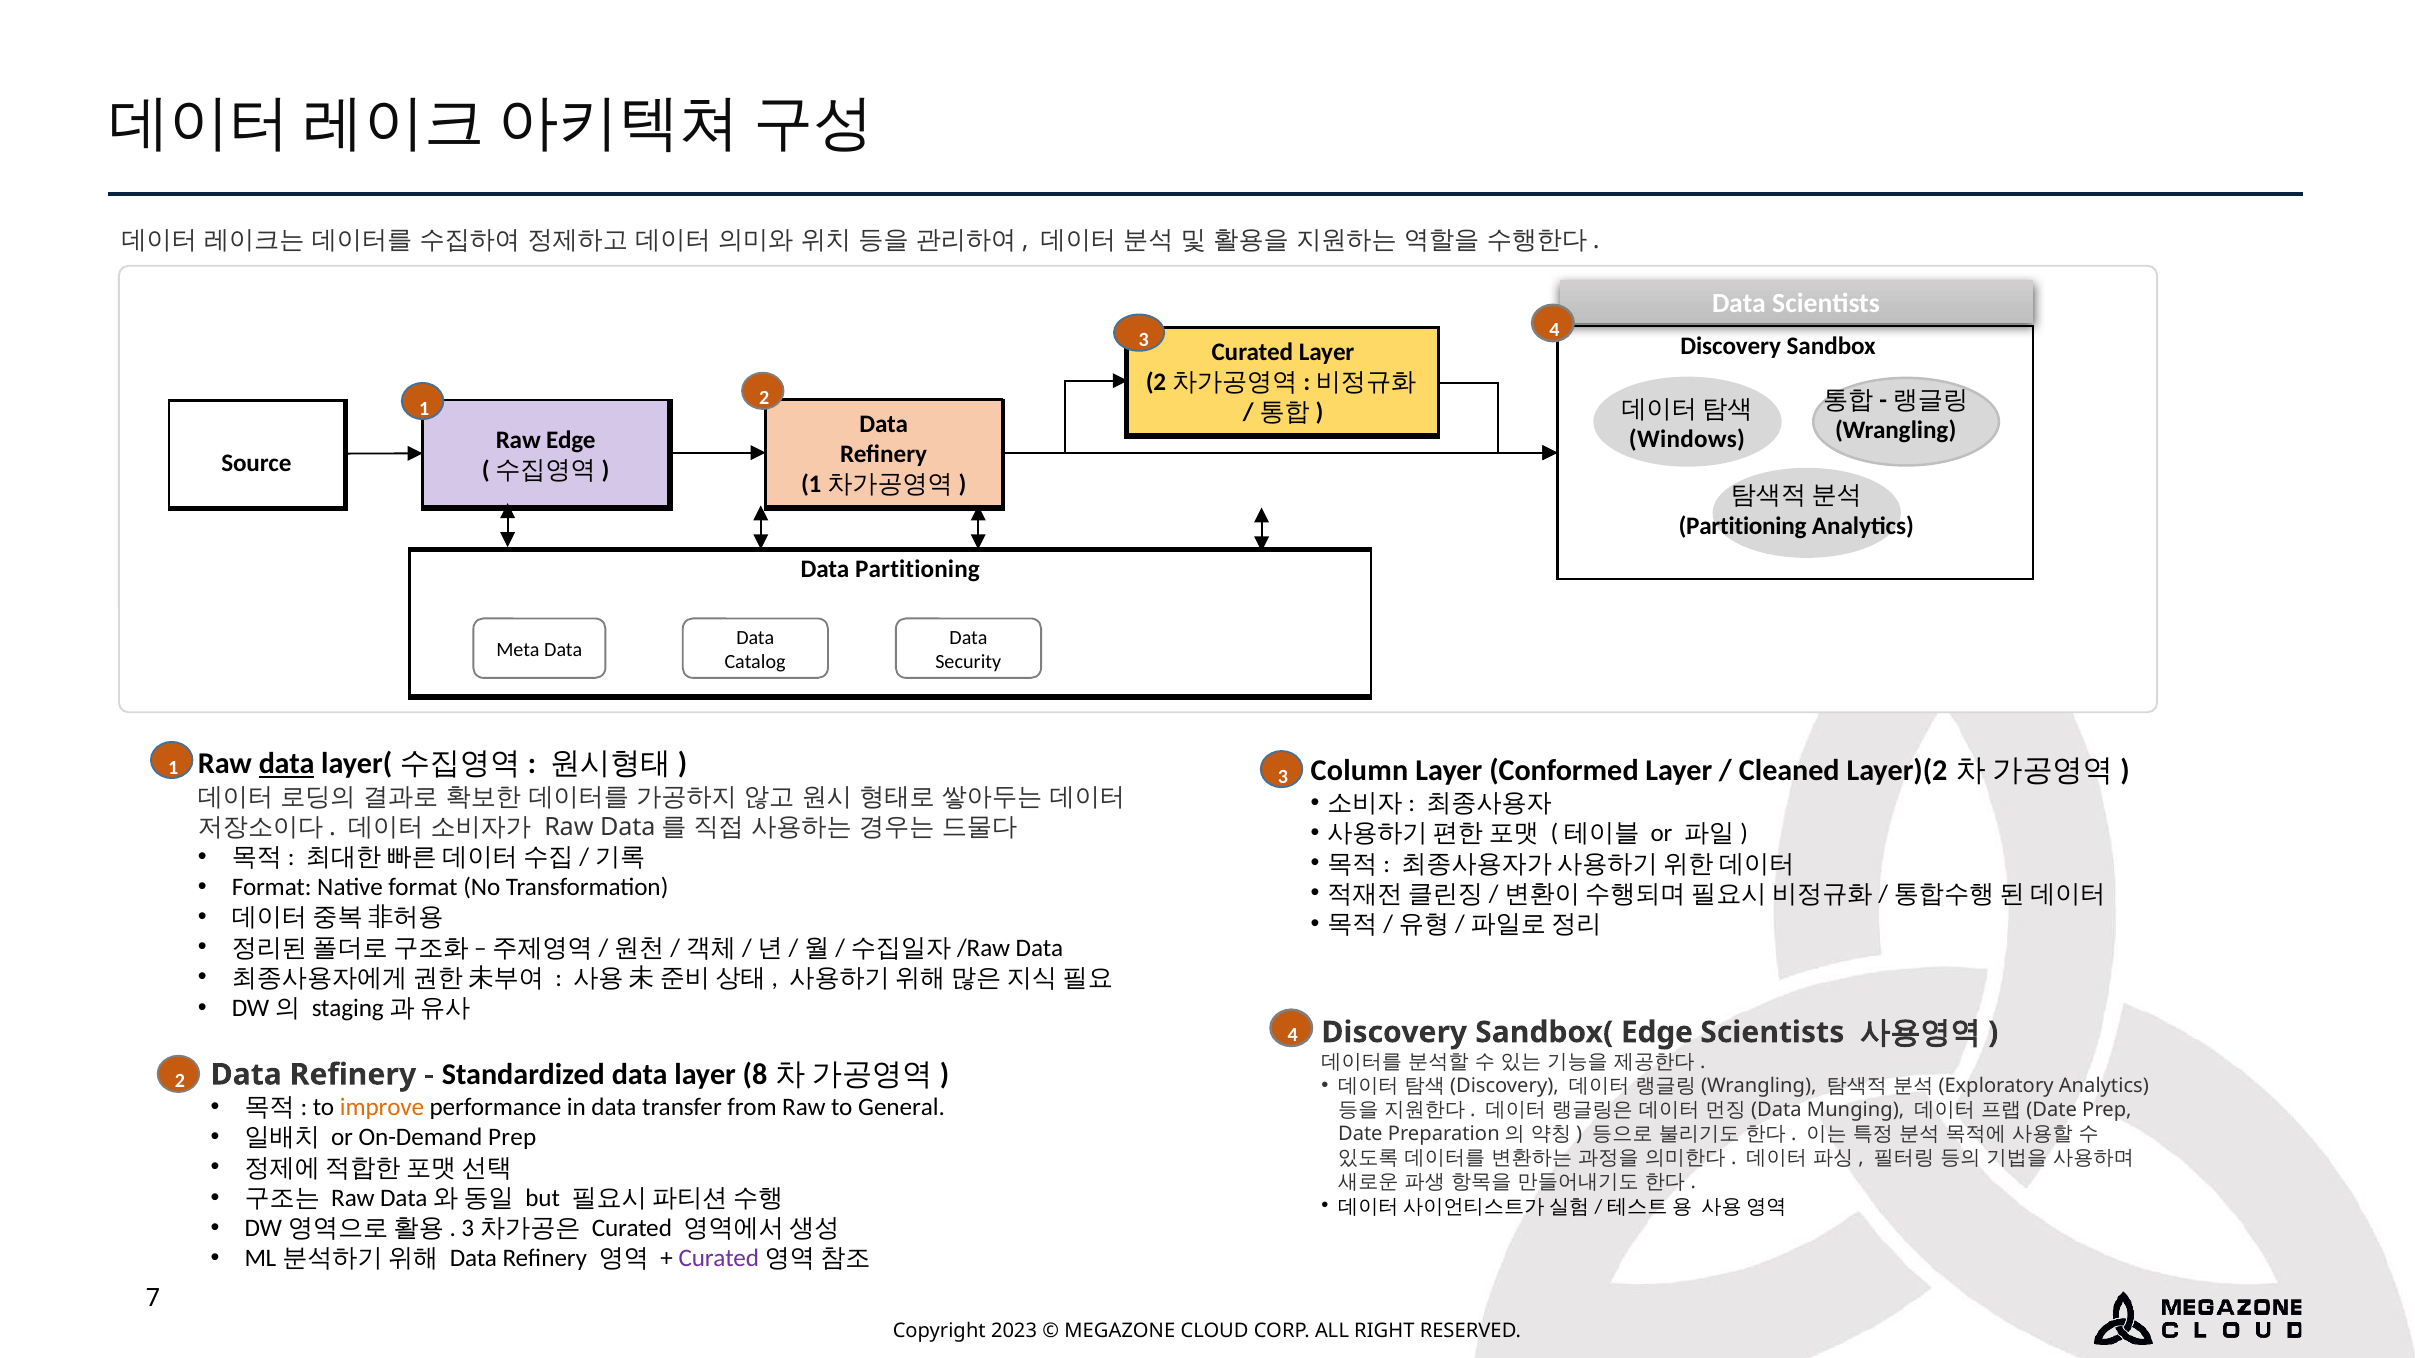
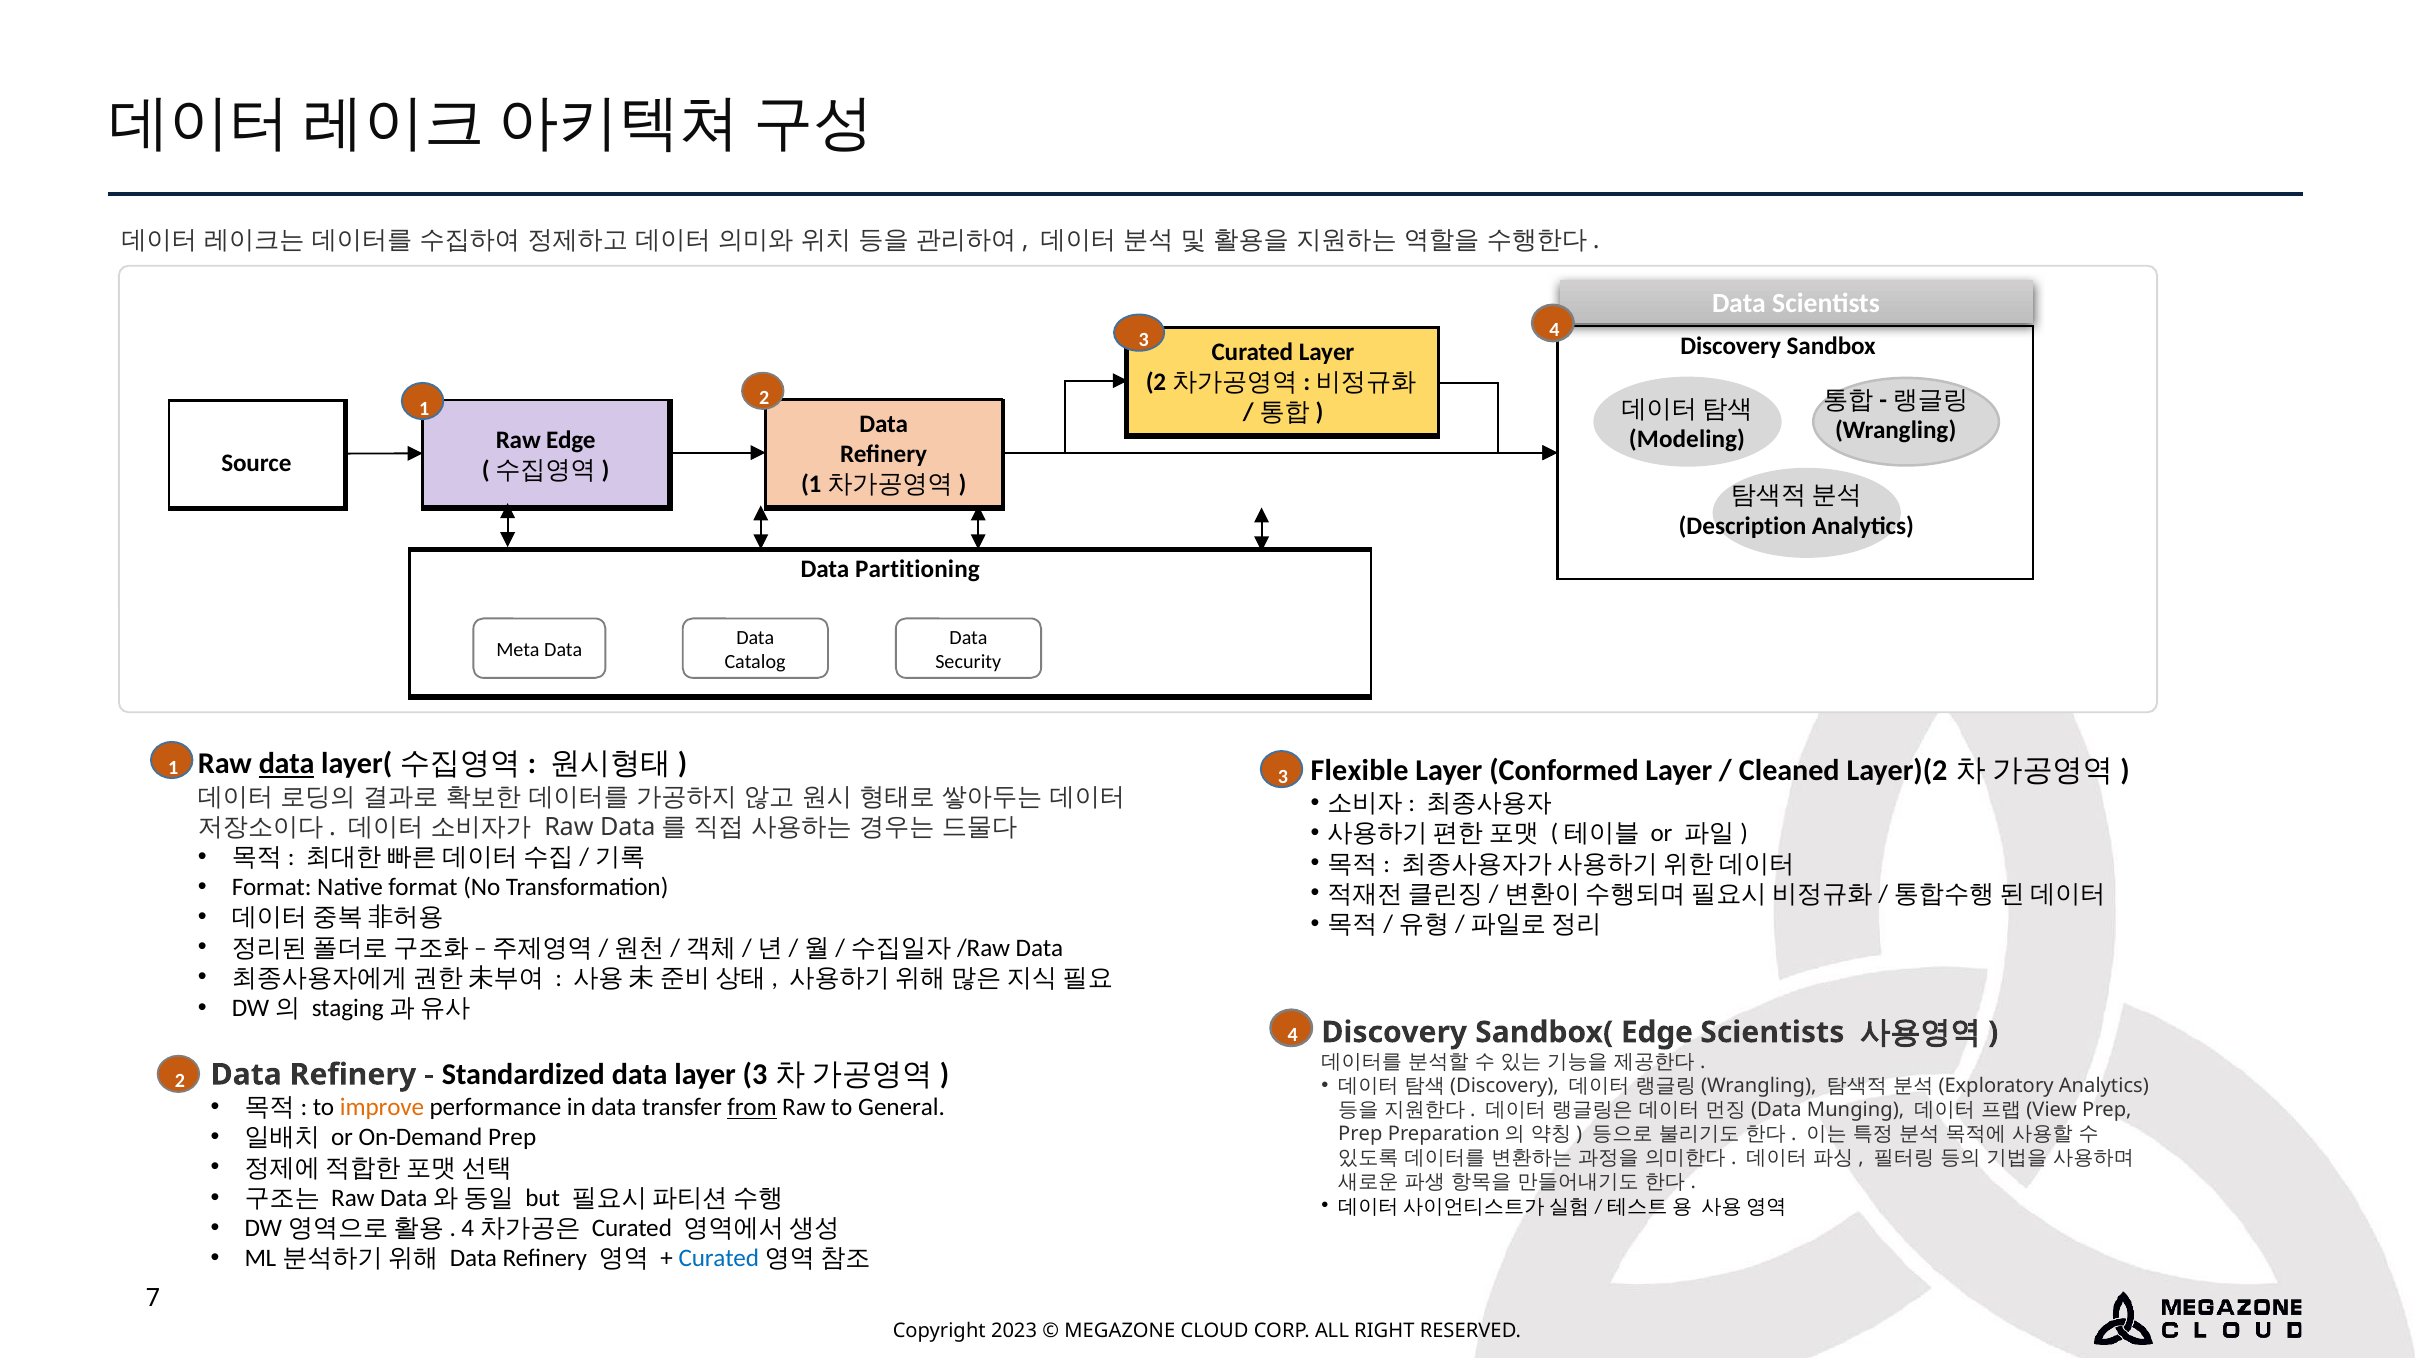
Windows: Windows -> Modeling (1687, 440)
Partitioning: Partitioning -> Description (1742, 526)
Column: Column -> Flexible (1360, 771)
layer 8: 8 -> 3 (755, 1075)
from underline: none -> present (752, 1108)
Date: Date -> View (2052, 1110)
Date: Date -> Prep (1360, 1134)
3: 3 -> 4 (468, 1229)
Curated colour: purple -> blue (719, 1259)
